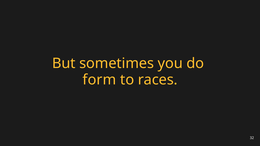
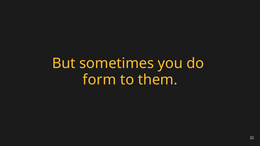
races: races -> them (158, 80)
